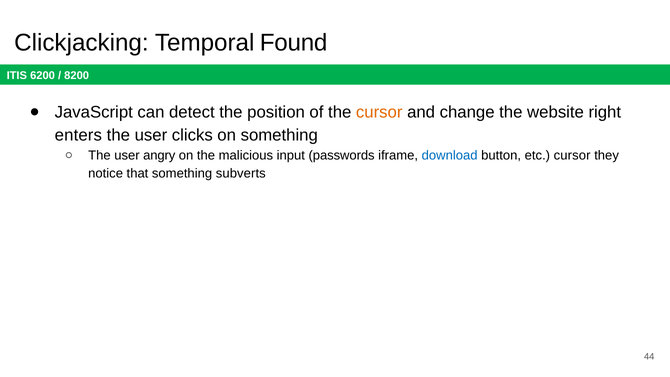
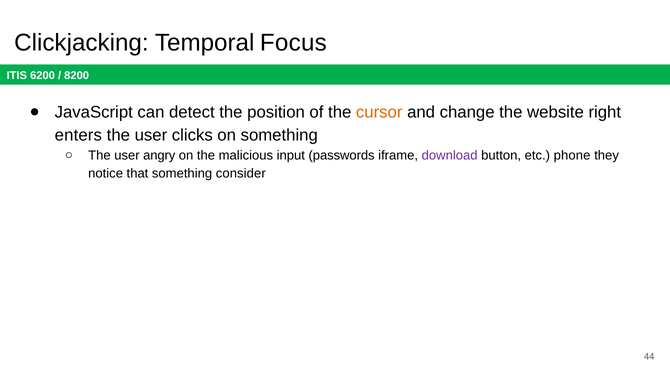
Found: Found -> Focus (293, 43)
download colour: blue -> purple (450, 155)
etc cursor: cursor -> phone (572, 155)
subverts: subverts -> consider (241, 173)
